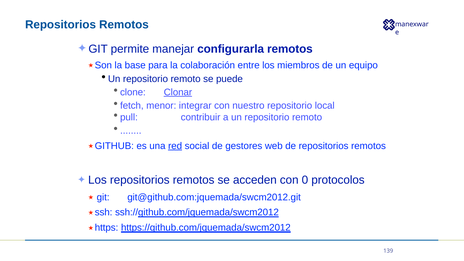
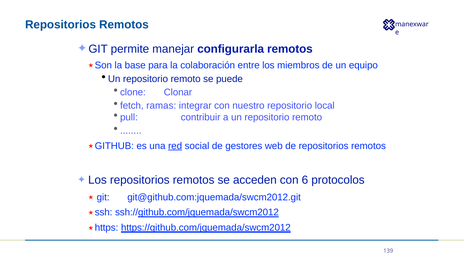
Clonar underline: present -> none (178, 92)
menor: menor -> ramas (161, 106)
0: 0 -> 6 (305, 180)
